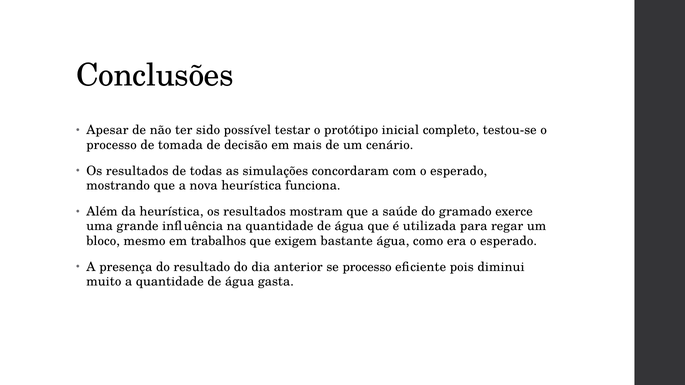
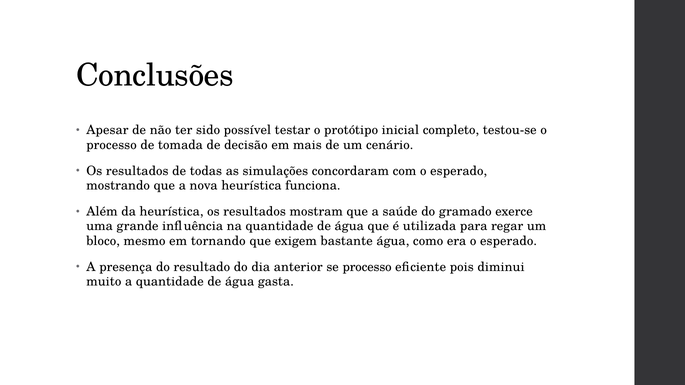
trabalhos: trabalhos -> tornando (218, 241)
